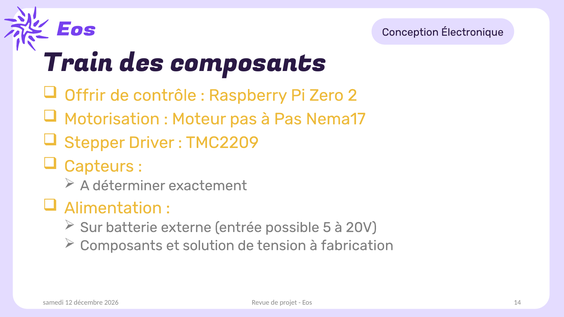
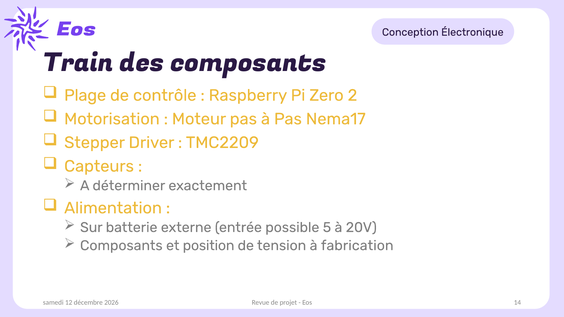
Offrir: Offrir -> Plage (85, 95)
solution: solution -> position (209, 246)
